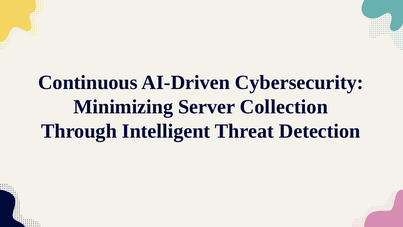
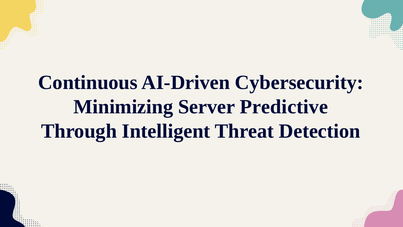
Collection: Collection -> Predictive (284, 107)
